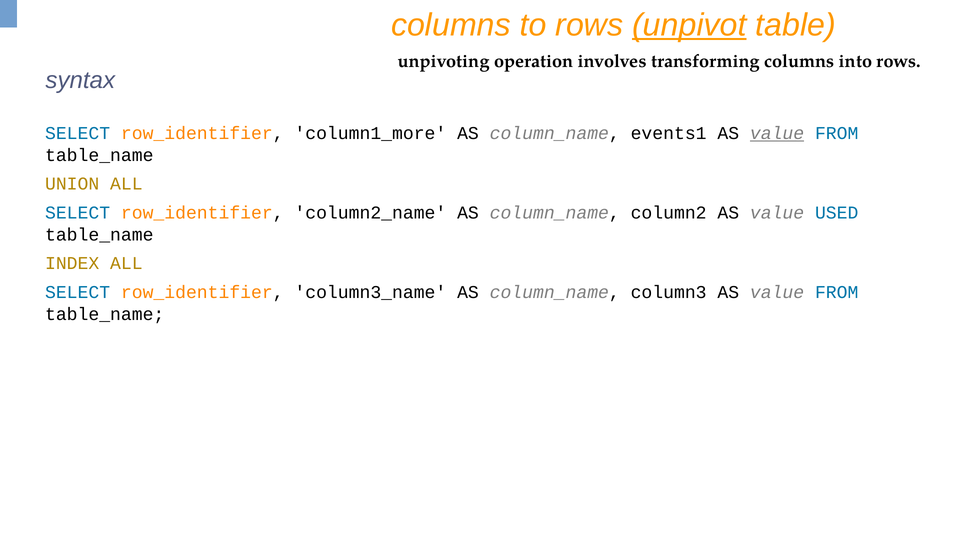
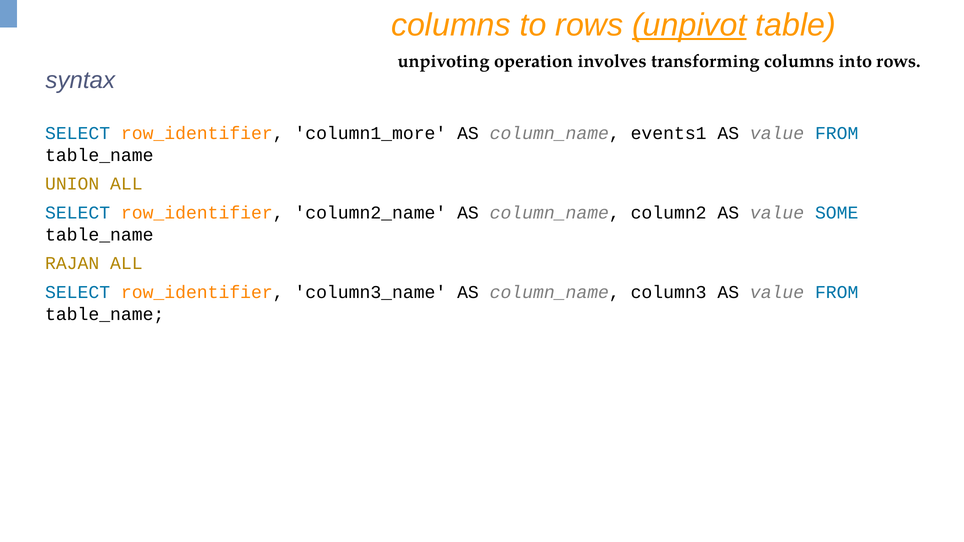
value underline: present -> none (777, 133)
USED: USED -> SOME (837, 213)
INDEX: INDEX -> RAJAN (72, 264)
